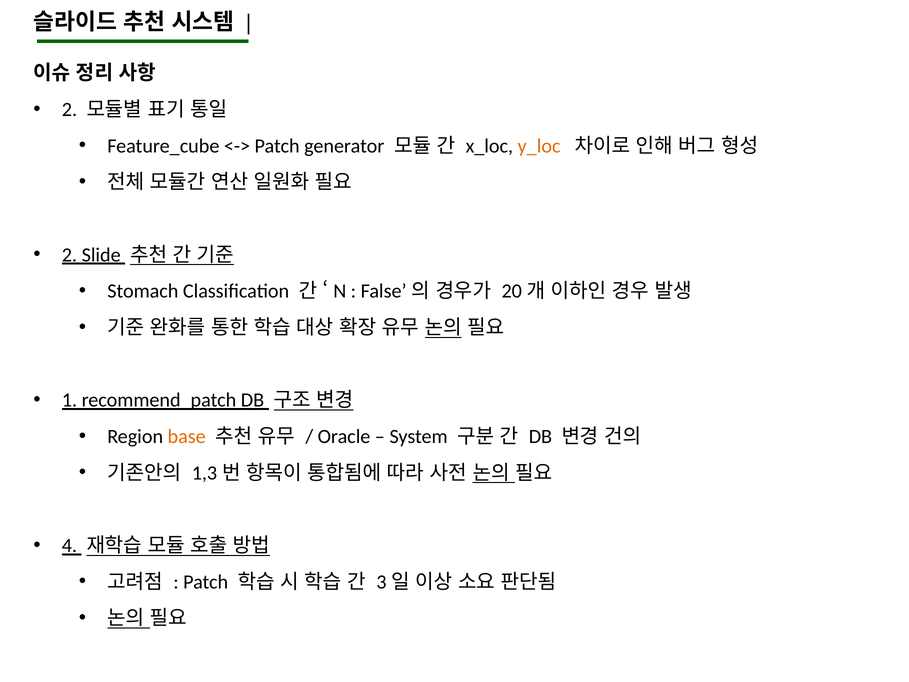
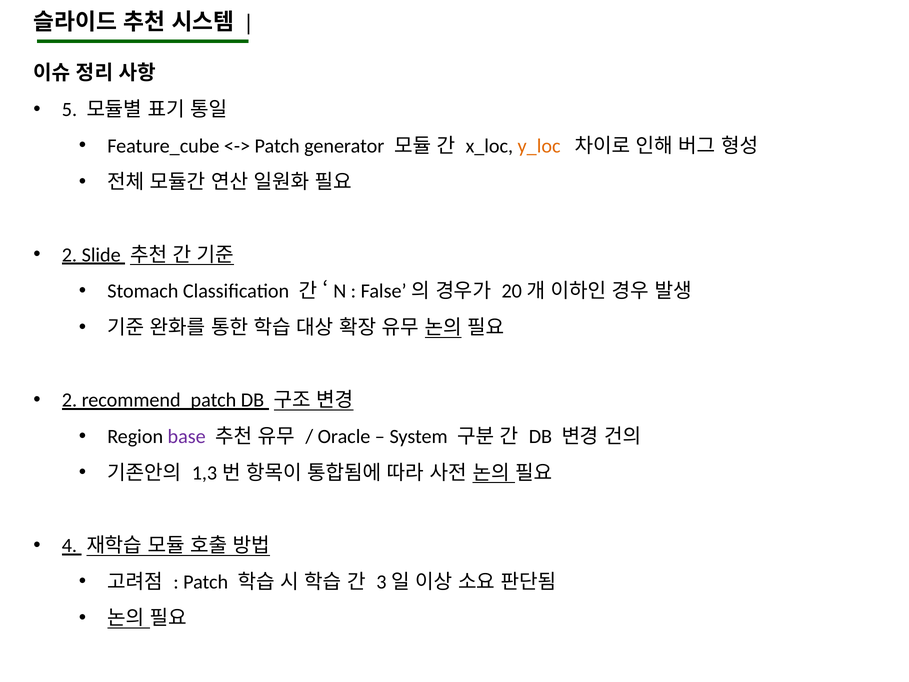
2: 2 -> 5 (69, 110)
1: 1 -> 2 (69, 400)
base colour: orange -> purple (187, 436)
